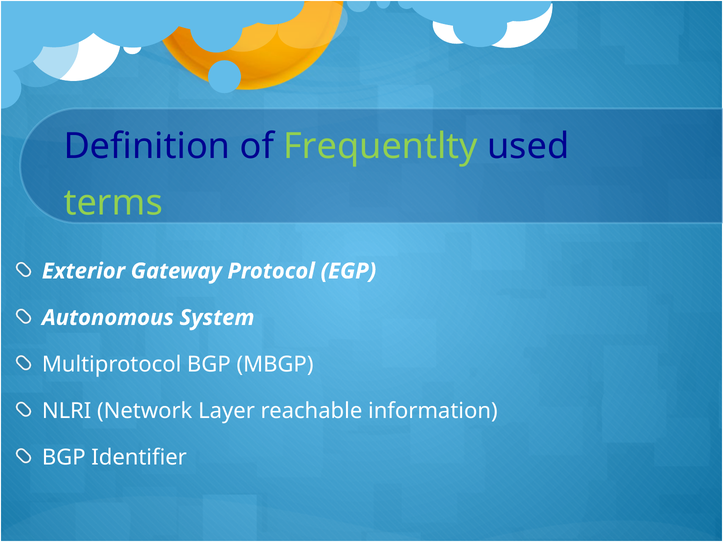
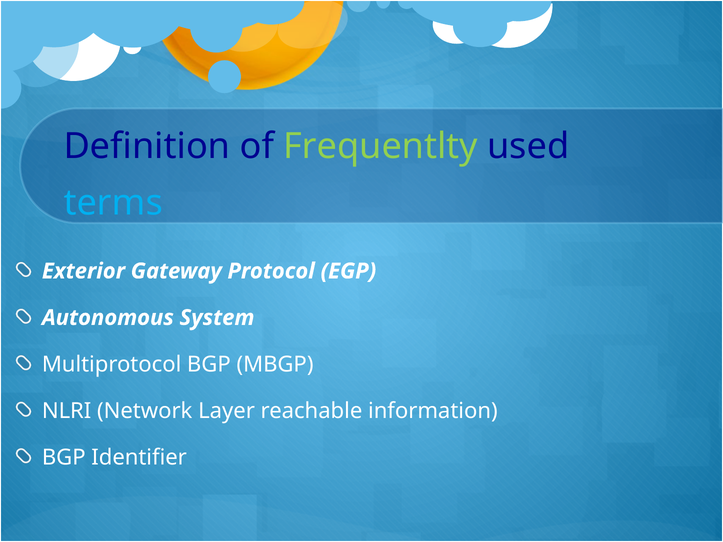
terms colour: light green -> light blue (113, 203)
